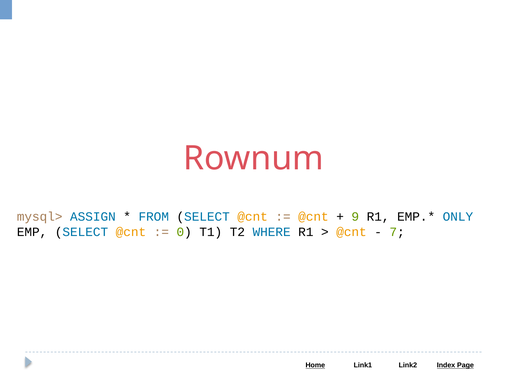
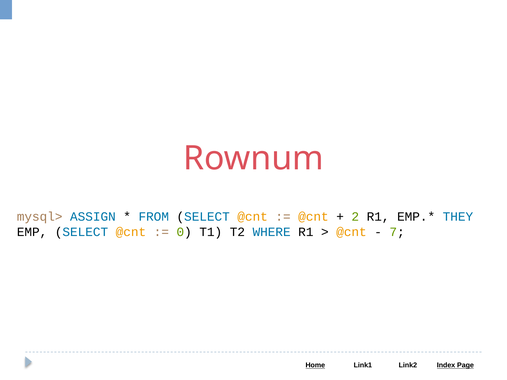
9: 9 -> 2 (355, 217)
ONLY: ONLY -> THEY (458, 217)
